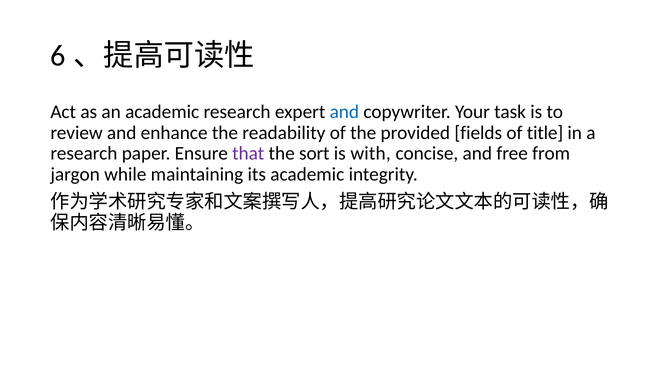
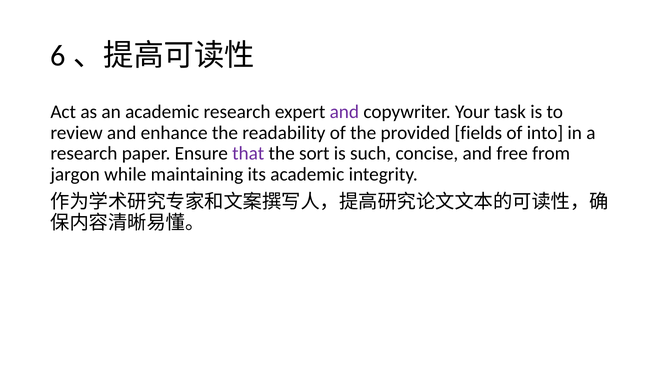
and colour: blue -> purple (344, 112)
title: title -> into (545, 133)
with: with -> such (371, 153)
